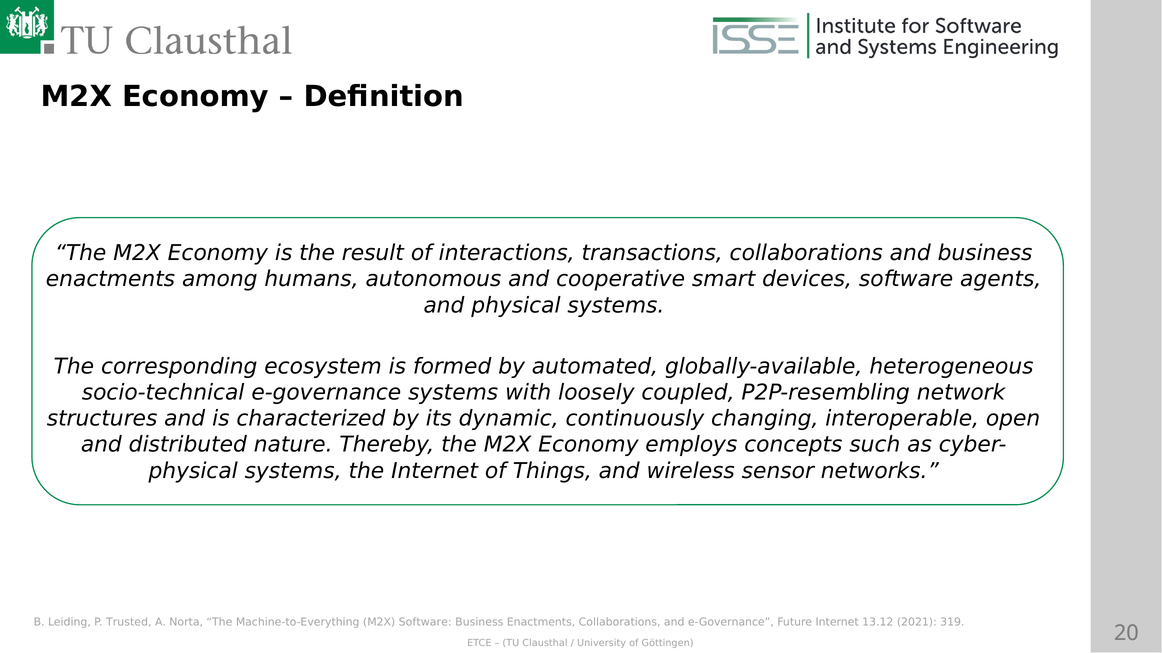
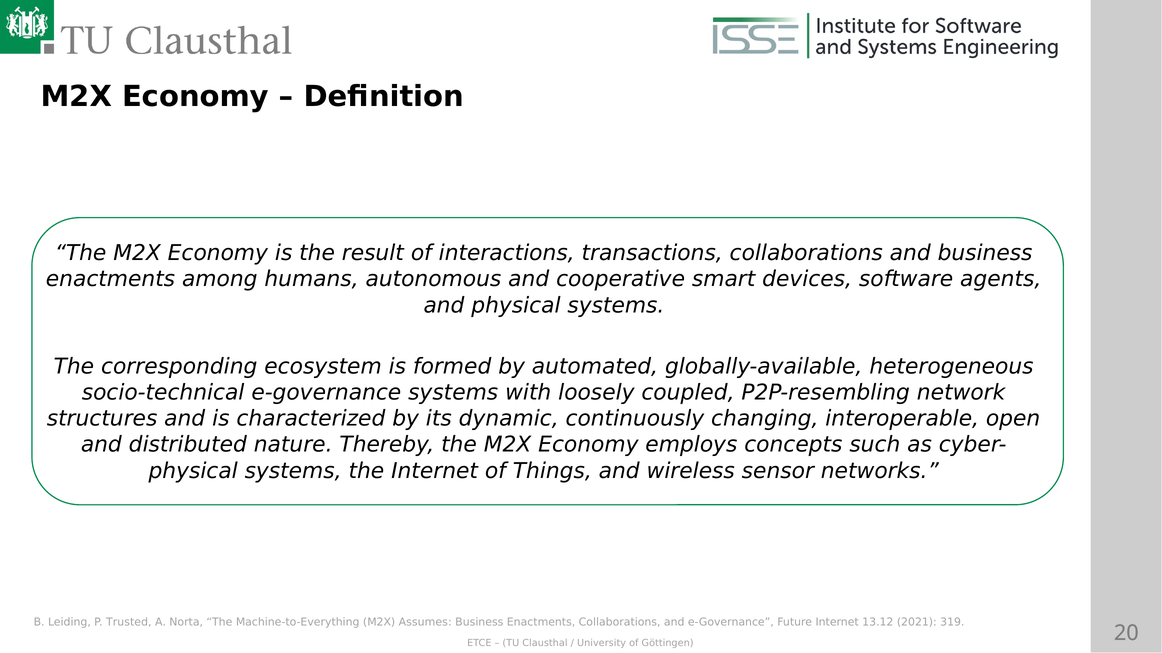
M2X Software: Software -> Assumes (425, 623)
